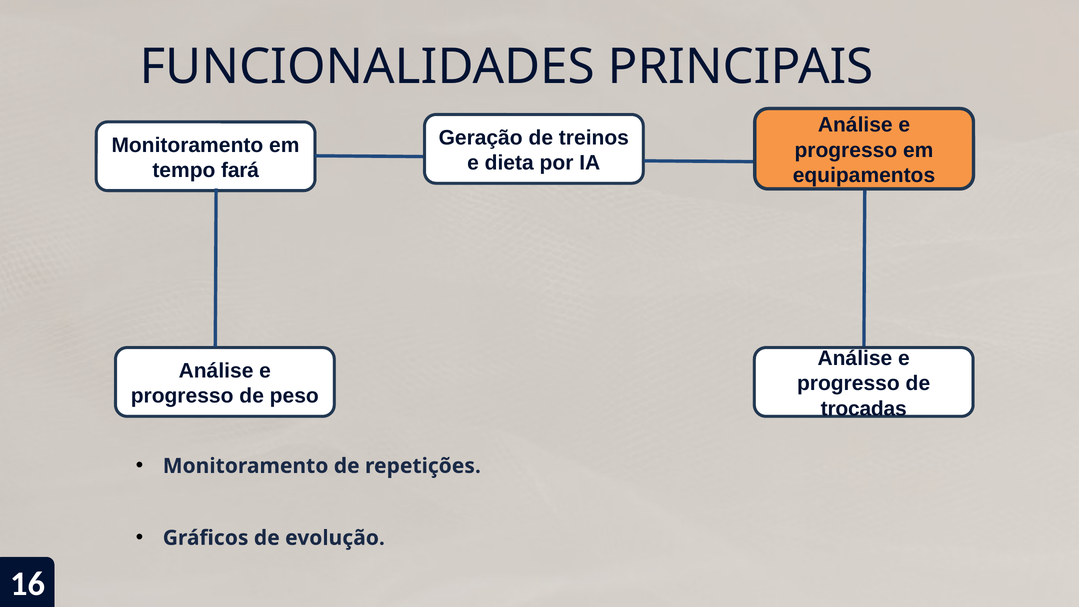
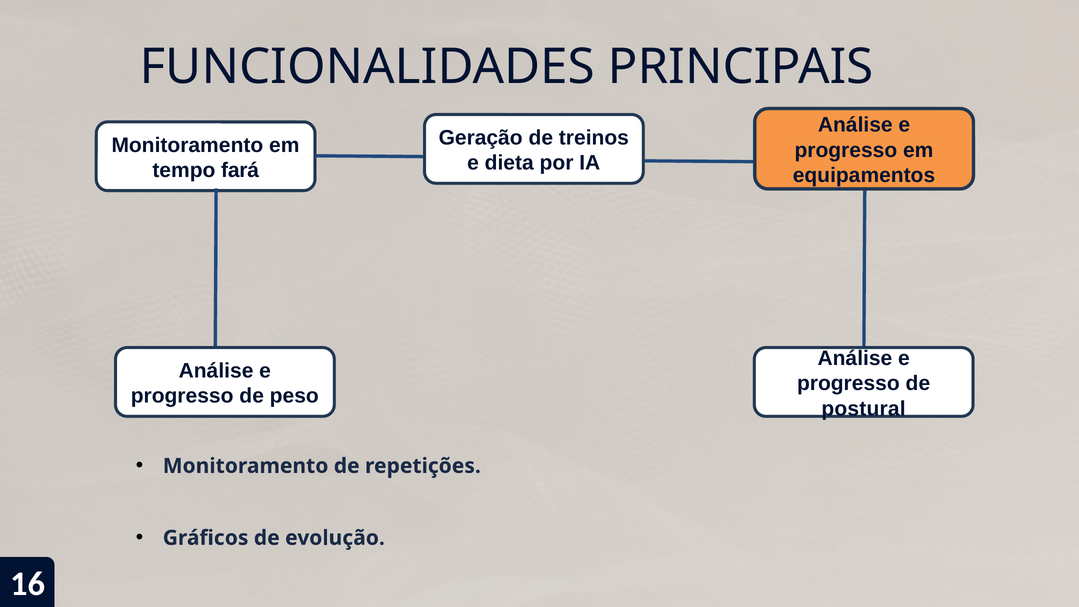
trocadas: trocadas -> postural (864, 409)
